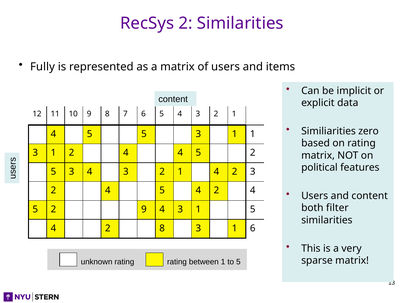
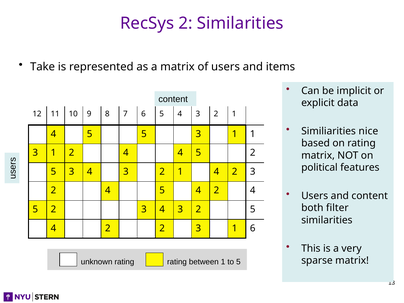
Fully: Fully -> Take (43, 67)
zero: zero -> nice (368, 131)
5 2 9: 9 -> 3 (144, 209)
1: 1 -> 2 (198, 209)
2 8: 8 -> 2 (162, 228)
